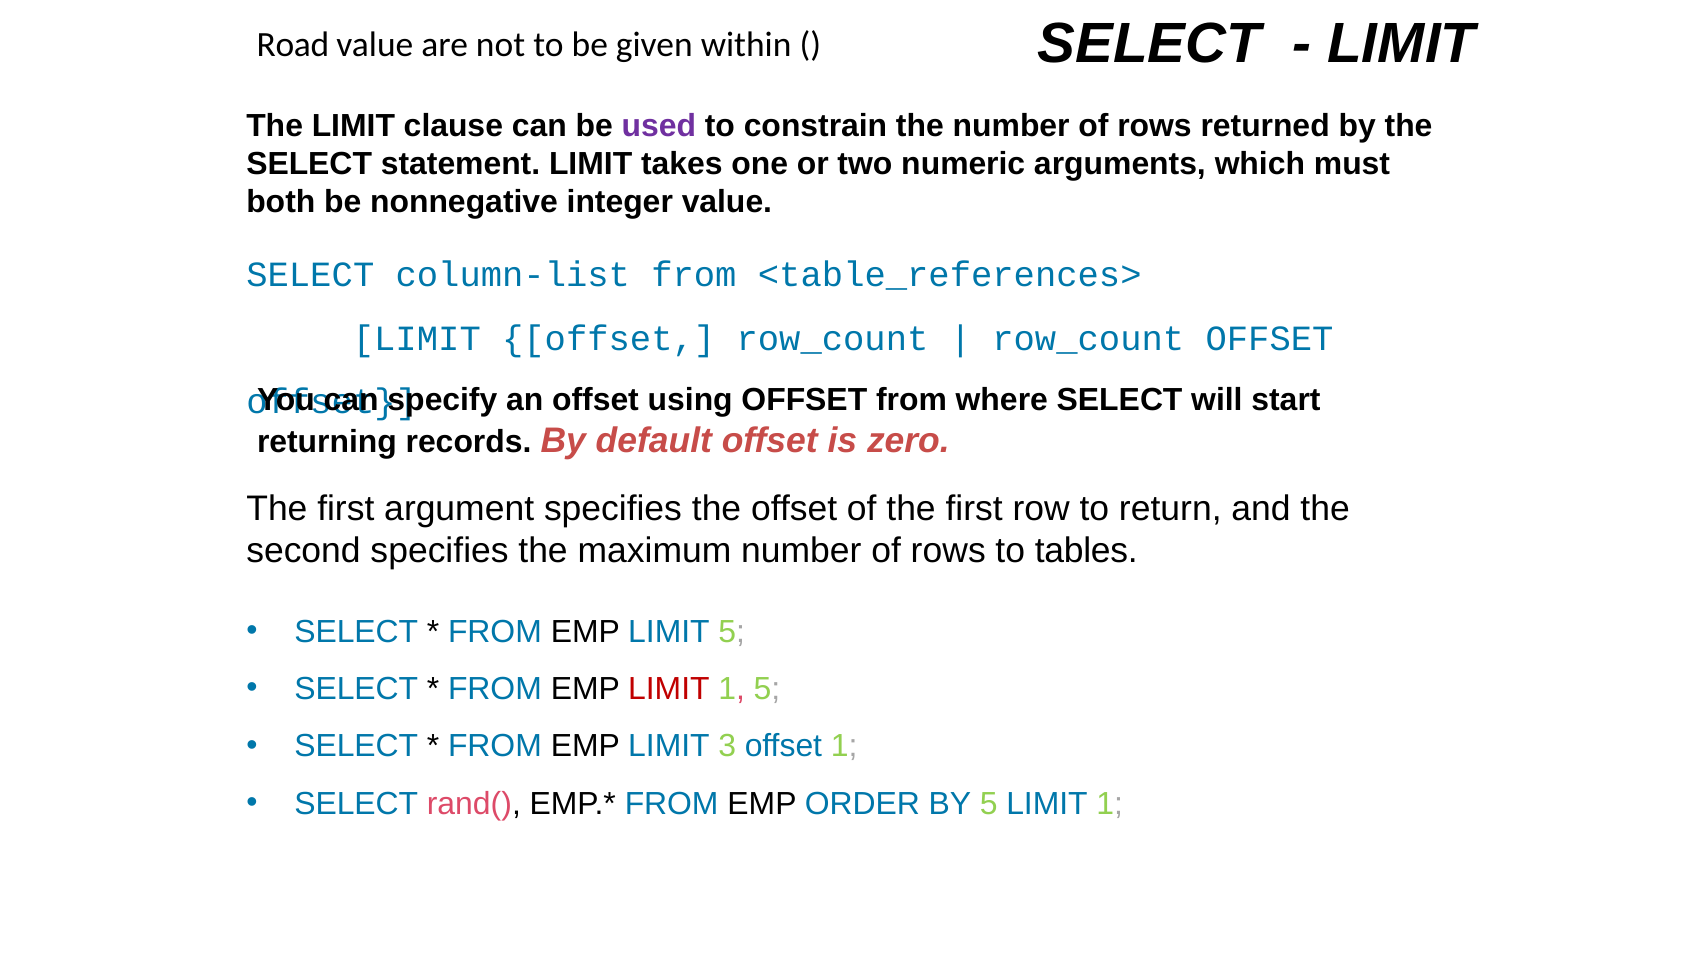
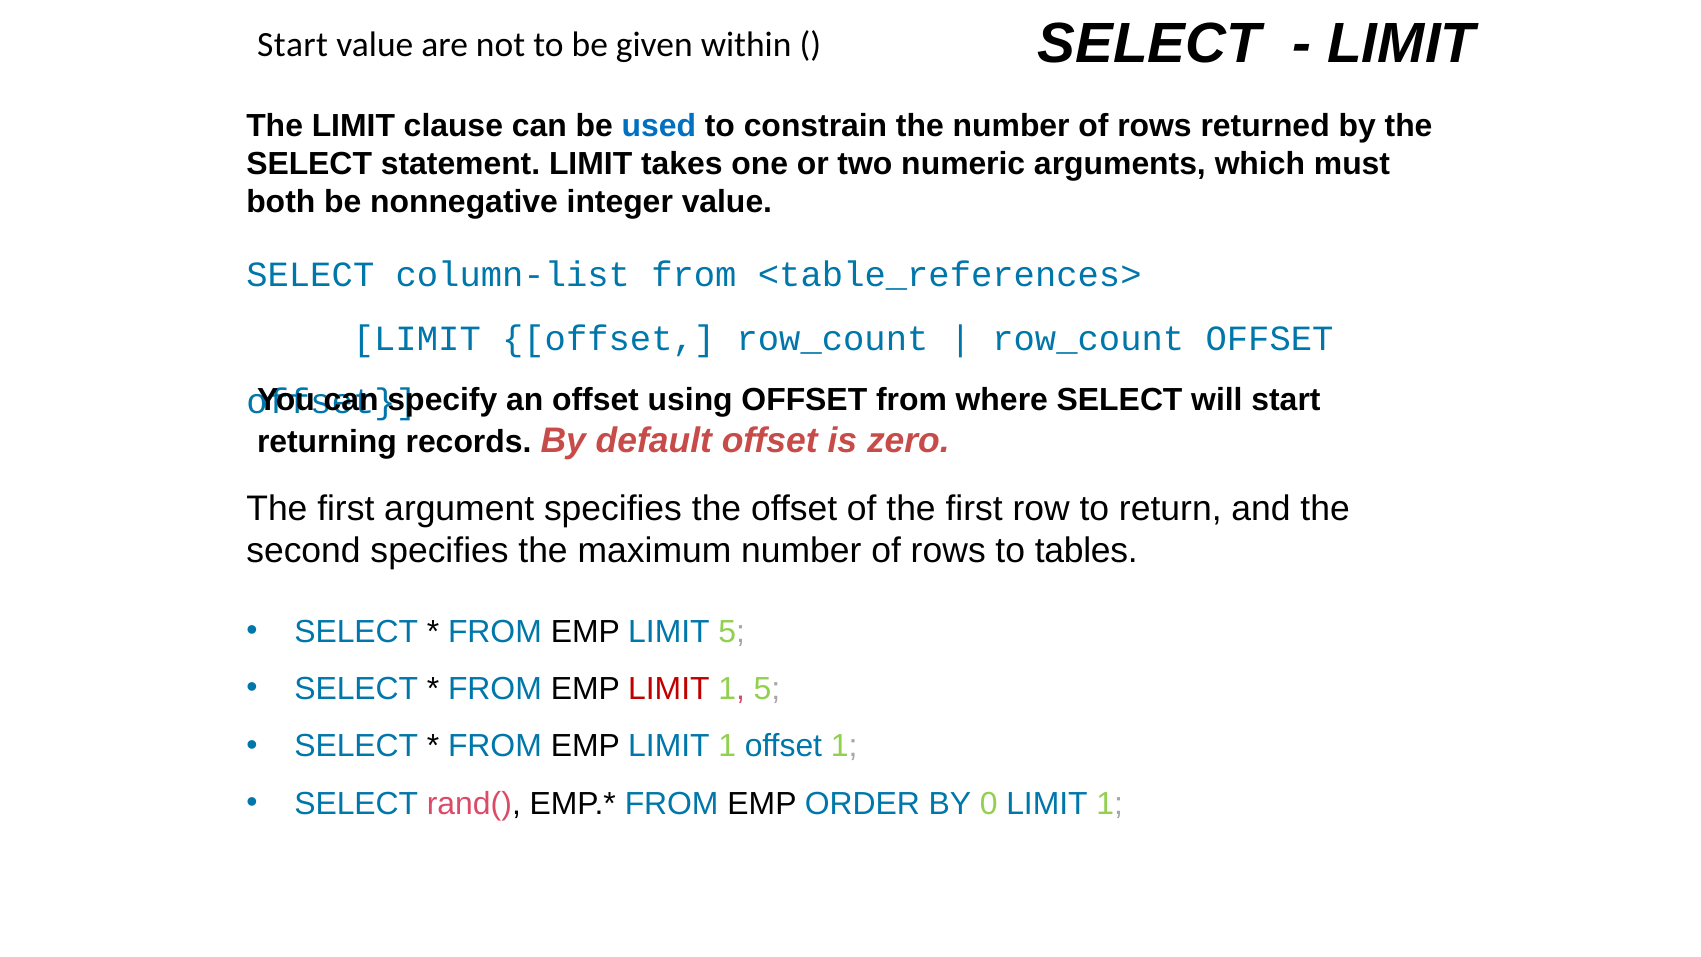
Road: Road -> Start (293, 45)
used colour: purple -> blue (659, 126)
3: 3 -> 1 (727, 746)
BY 5: 5 -> 0 (989, 804)
